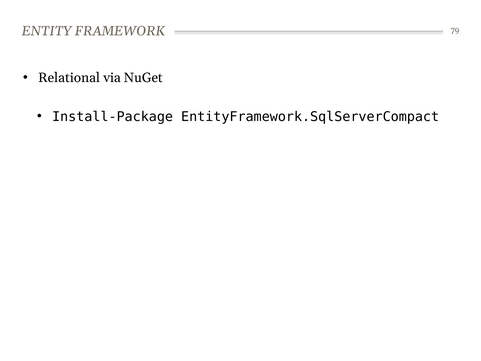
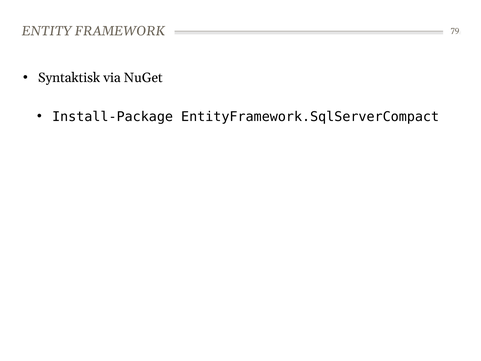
Relational: Relational -> Syntaktisk (69, 78)
